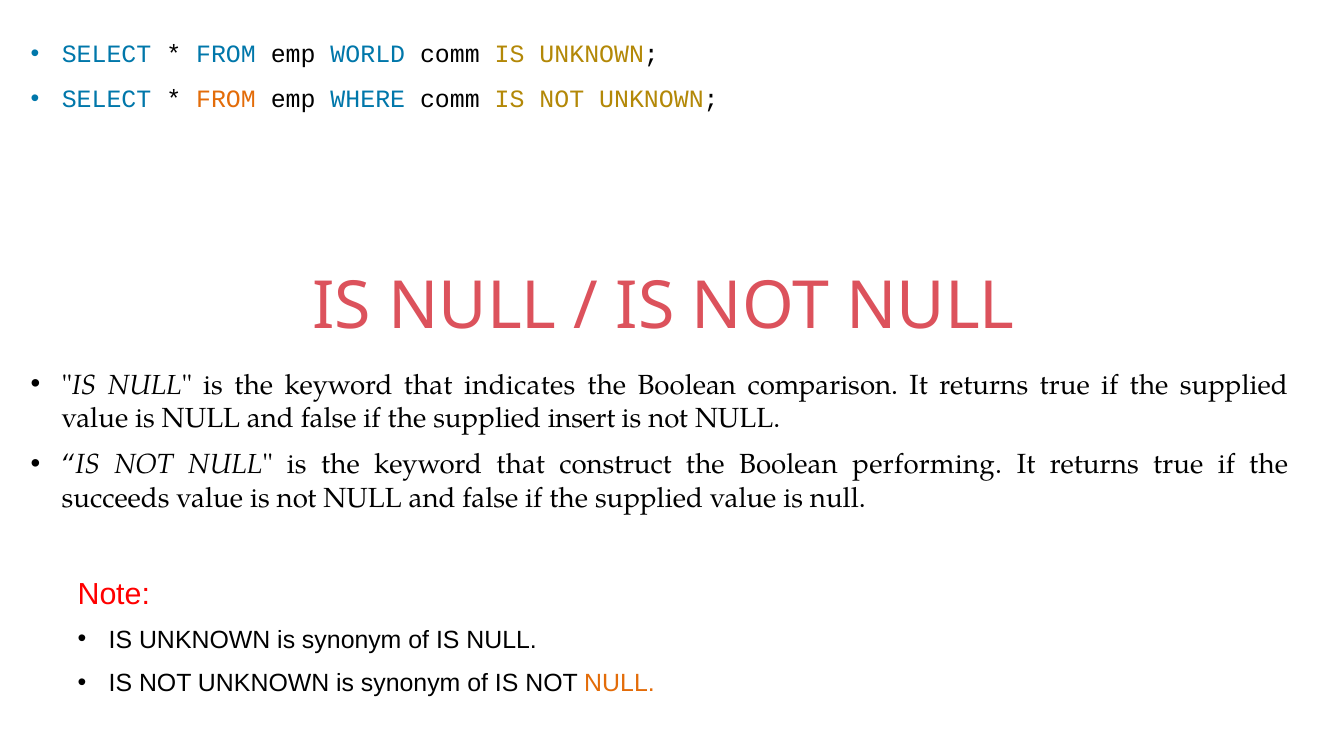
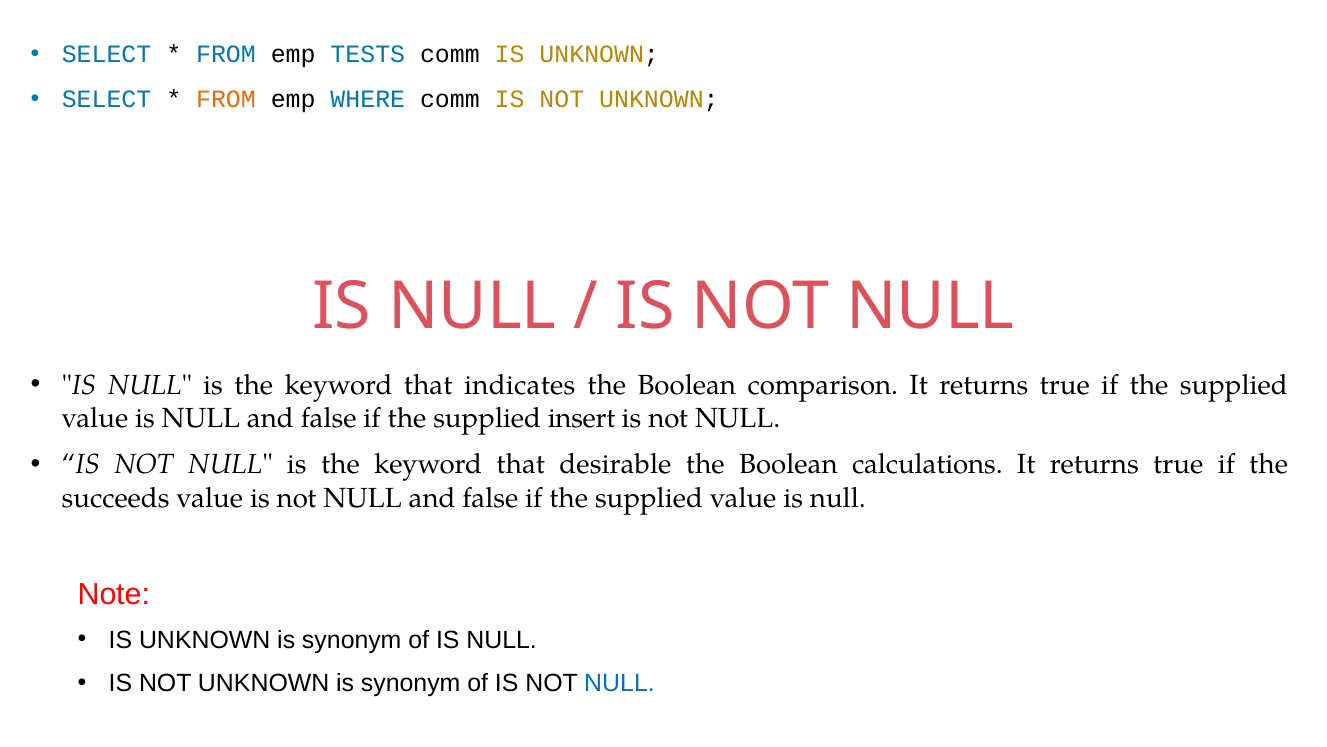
WORLD: WORLD -> TESTS (368, 54)
construct: construct -> desirable (615, 464)
performing: performing -> calculations (927, 464)
NULL colour: orange -> blue (619, 683)
